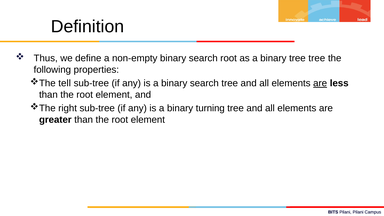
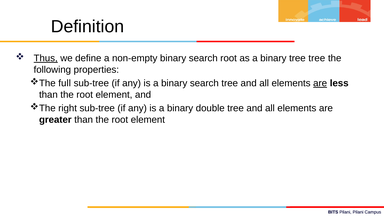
Thus underline: none -> present (46, 58)
tell: tell -> full (65, 83)
turning: turning -> double (210, 108)
